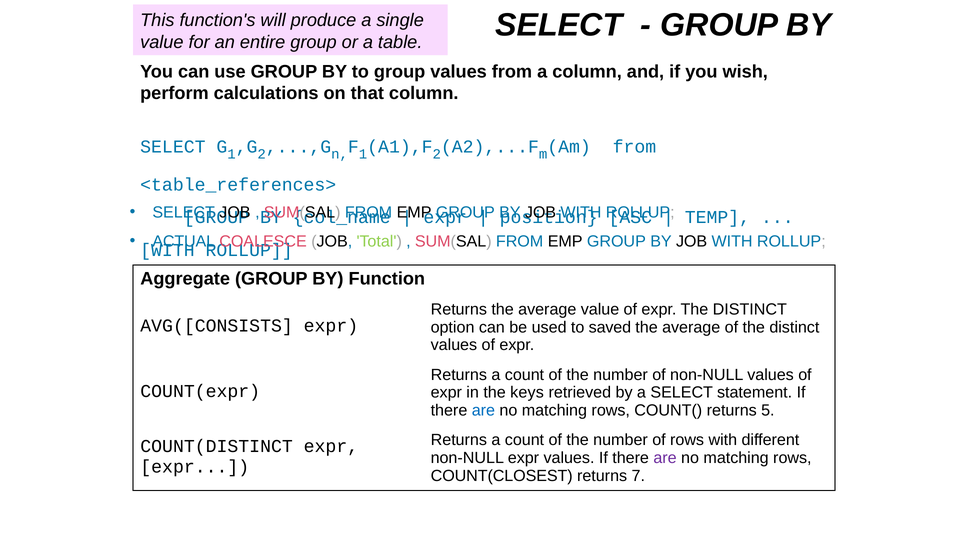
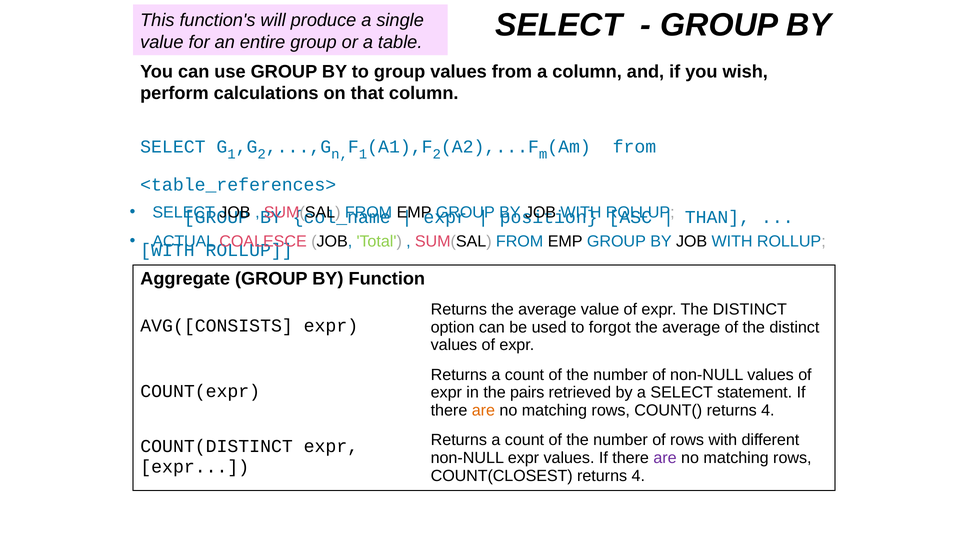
TEMP: TEMP -> THAN (717, 217)
saved: saved -> forgot (610, 327)
keys: keys -> pairs (527, 392)
are colour: blue -> orange (483, 410)
COUNT( returns 5: 5 -> 4 (768, 410)
7: 7 -> 4 (638, 476)
